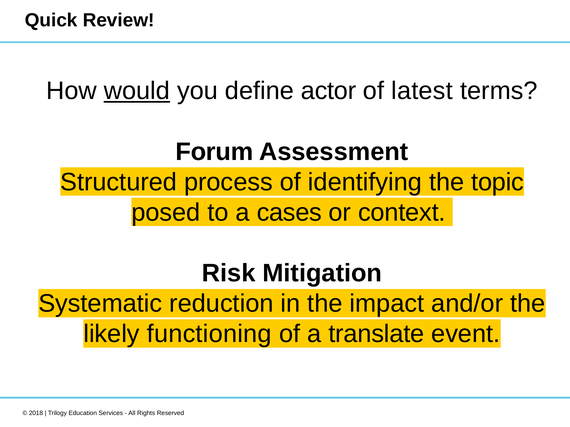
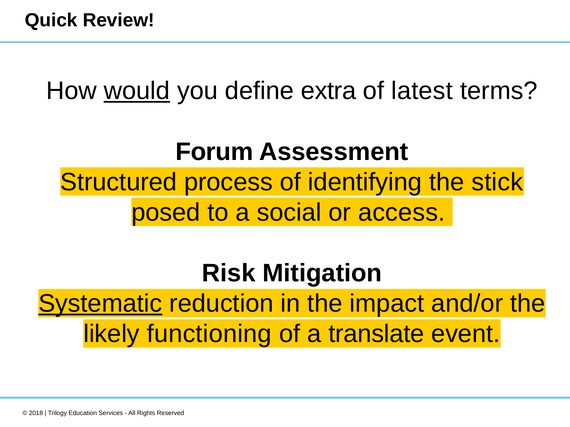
actor: actor -> extra (329, 91)
topic: topic -> stick (497, 182)
cases: cases -> social (289, 213)
context: context -> access (402, 213)
Systematic underline: none -> present (100, 304)
